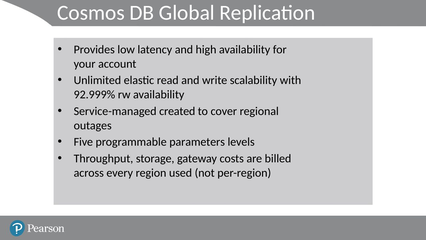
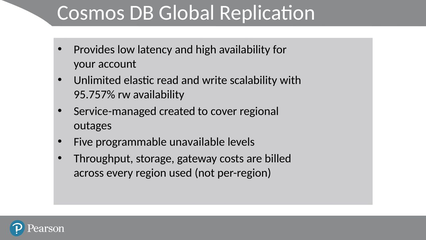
92.999%: 92.999% -> 95.757% (94, 94)
parameters: parameters -> unavailable (197, 142)
